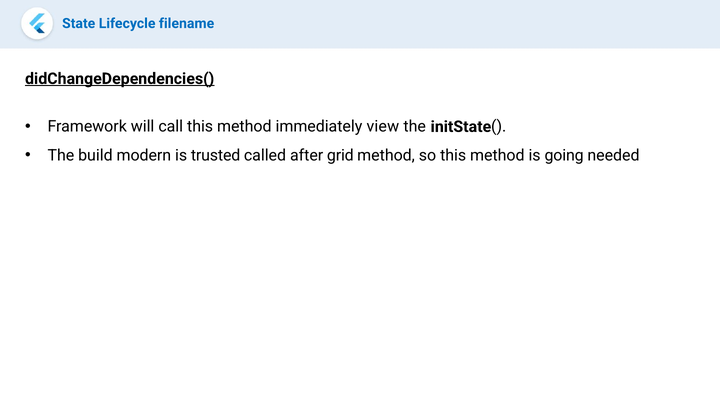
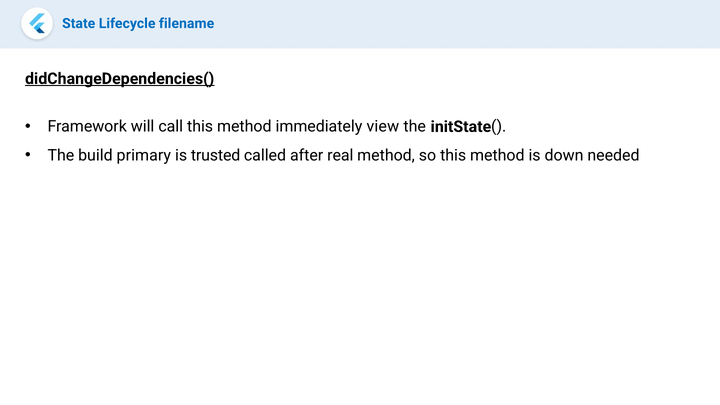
modern: modern -> primary (144, 155)
grid: grid -> real (340, 155)
going: going -> down (564, 155)
